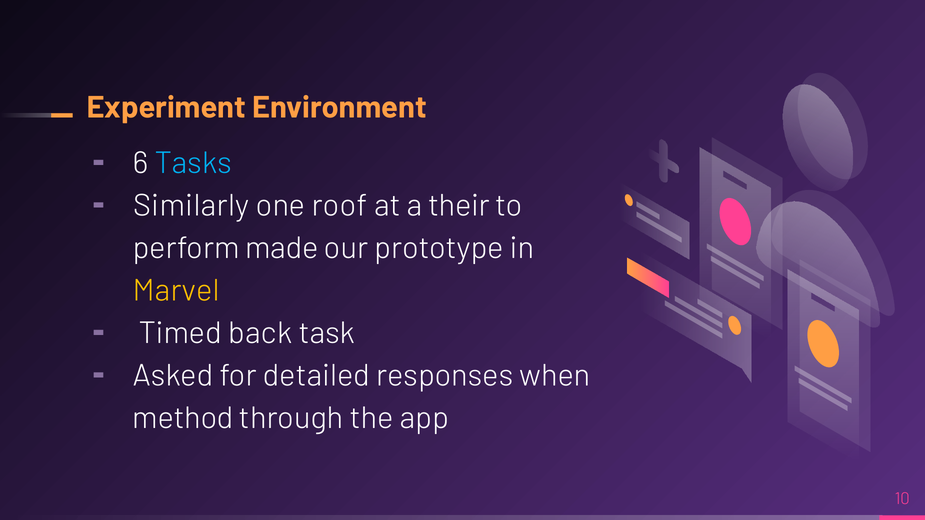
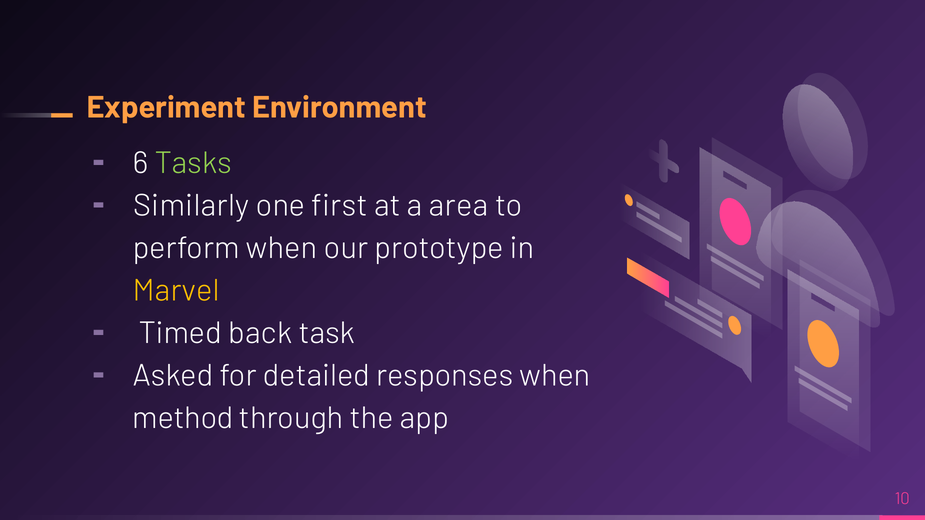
Tasks colour: light blue -> light green (193, 163)
roof: roof -> first (340, 206)
their: their -> area (459, 206)
perform made: made -> when (282, 248)
